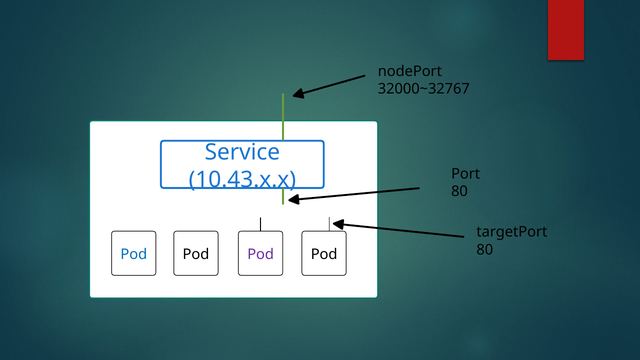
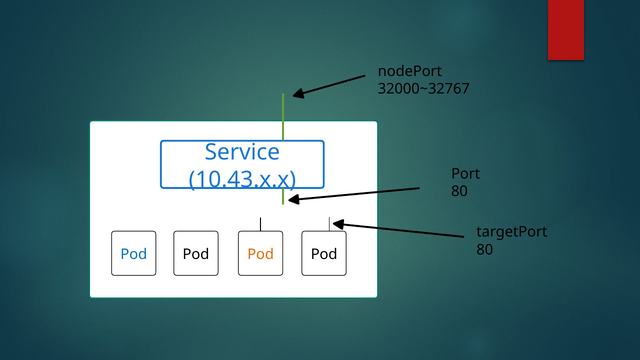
Pod colour: purple -> orange (261, 254)
